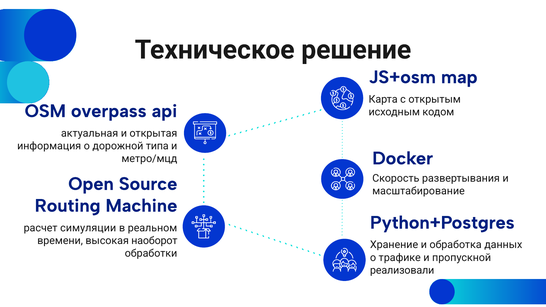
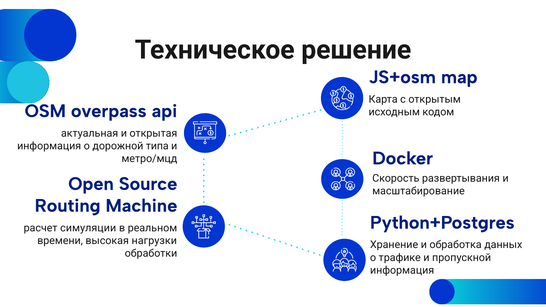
наоборот: наоборот -> нагрузки (154, 241)
реализовали: реализовали -> информация (402, 270)
